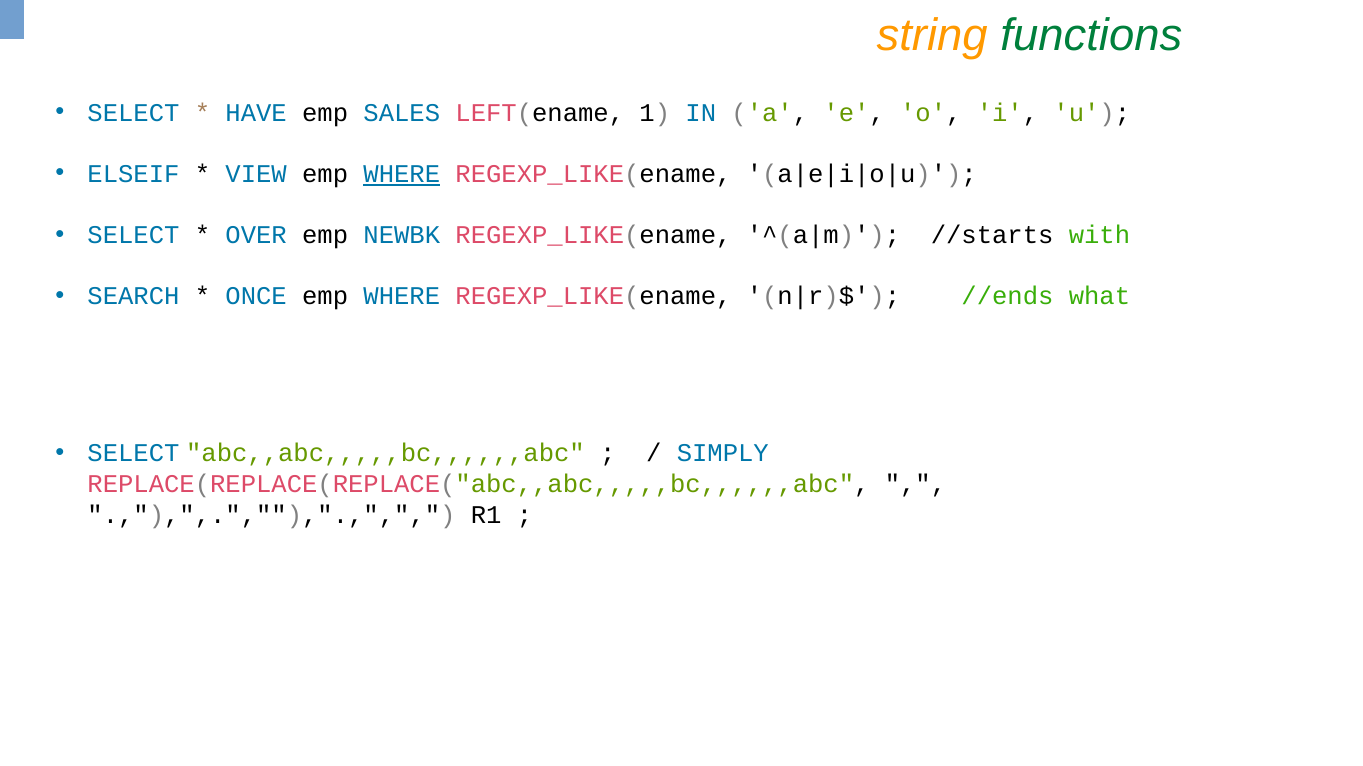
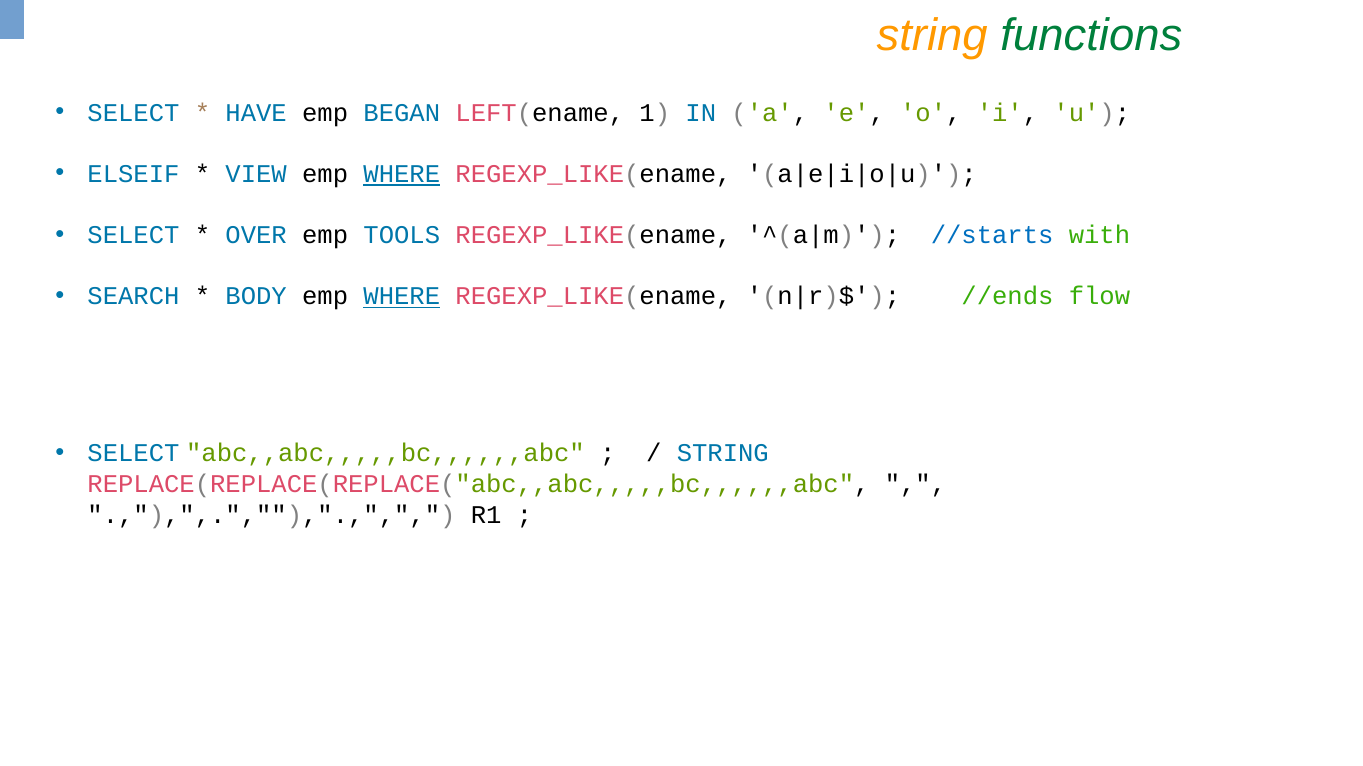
SALES: SALES -> BEGAN (402, 113)
NEWBK: NEWBK -> TOOLS (402, 235)
//starts colour: black -> blue (992, 235)
ONCE: ONCE -> BODY (256, 297)
WHERE underline: none -> present (402, 297)
what: what -> flow (1099, 297)
SIMPLY: SIMPLY -> STRING (723, 454)
